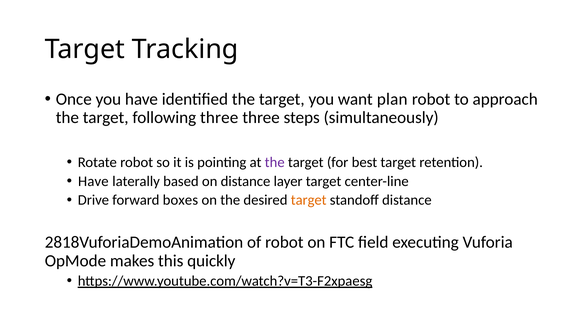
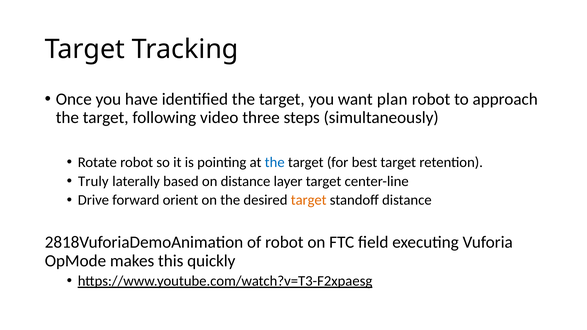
following three: three -> video (219, 118)
the colour: purple -> blue (275, 162)
Have: Have -> Truly (93, 181)
boxes: boxes -> orient (181, 200)
